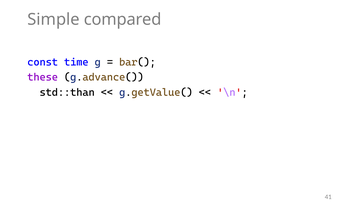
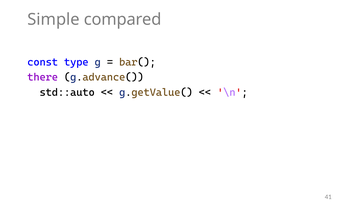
time: time -> type (76, 62)
these: these -> there (43, 77)
std::than: std::than -> std::auto (67, 92)
